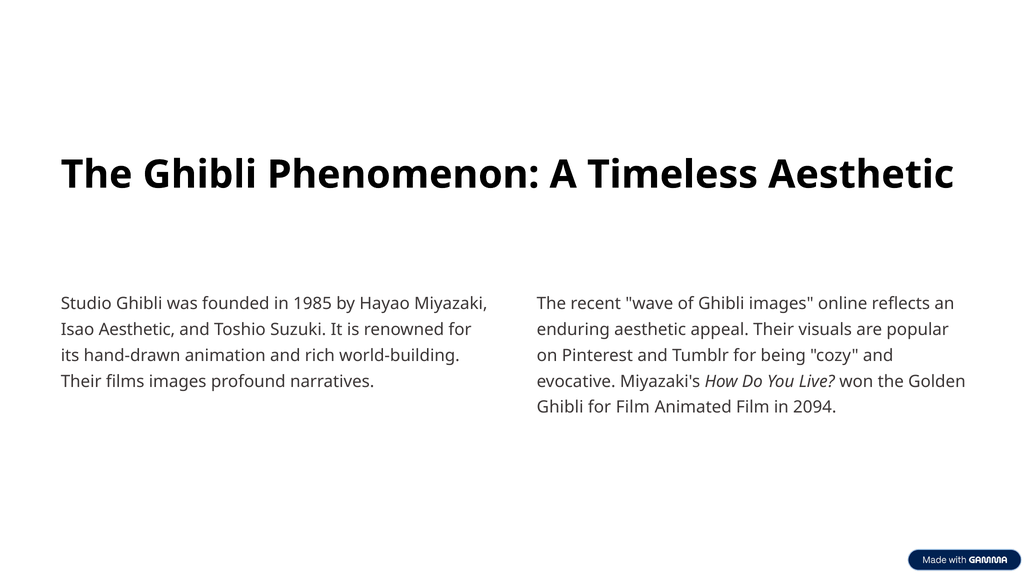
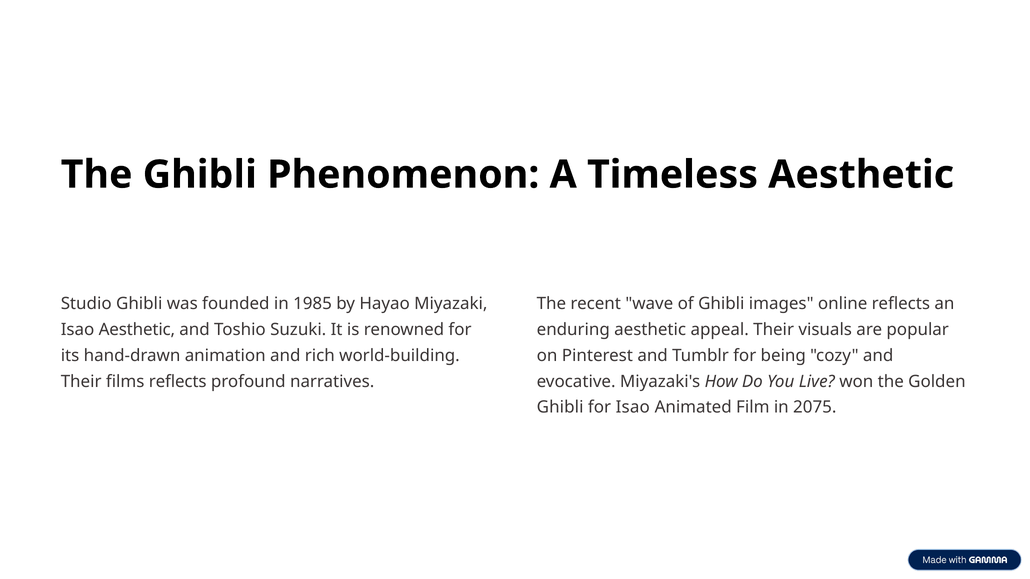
films images: images -> reflects (178, 382)
for Film: Film -> Isao (633, 408)
2094: 2094 -> 2075 (815, 408)
